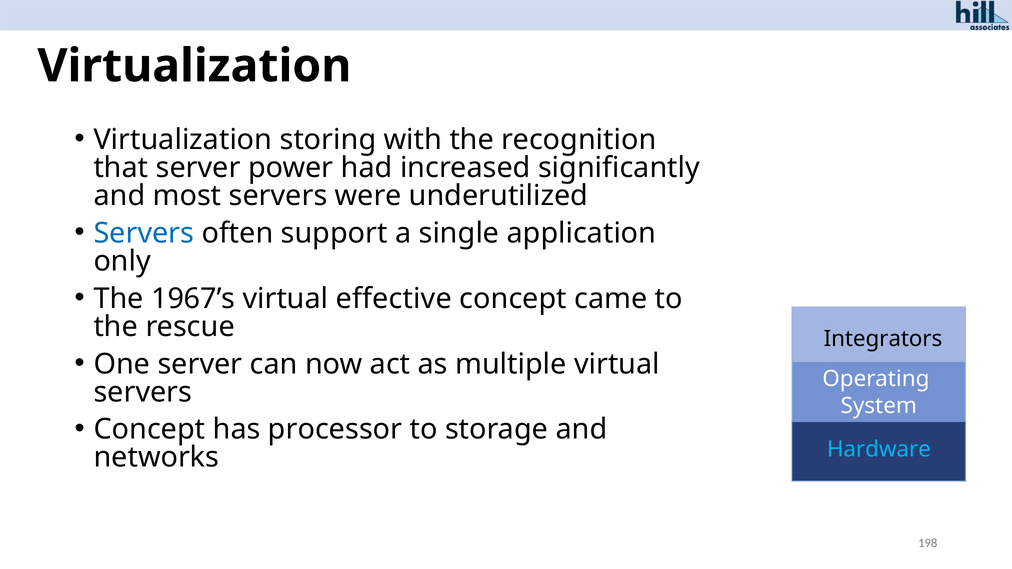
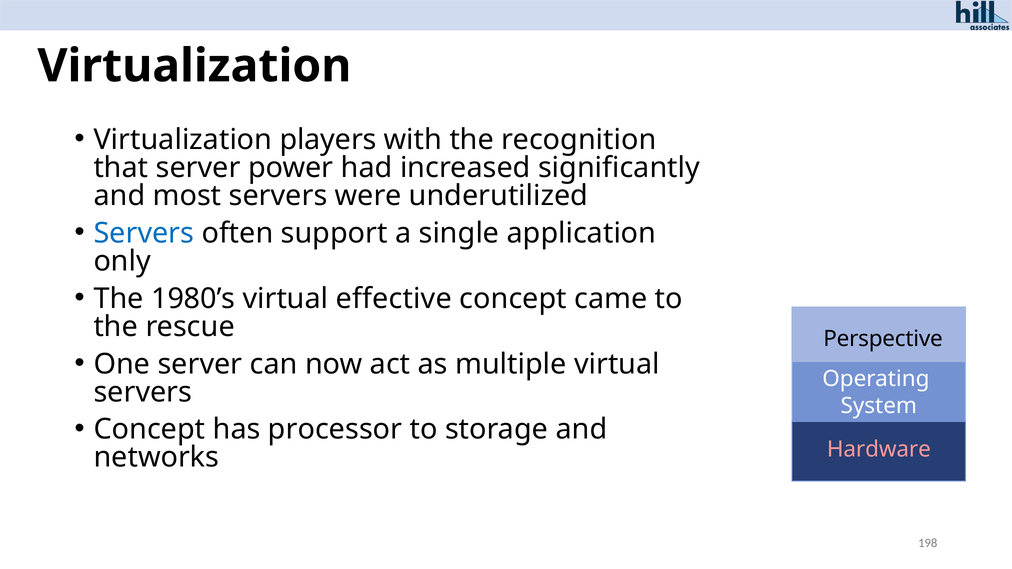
storing: storing -> players (328, 140)
1967’s: 1967’s -> 1980’s (193, 299)
Integrators: Integrators -> Perspective (883, 339)
Hardware colour: light blue -> pink (879, 449)
